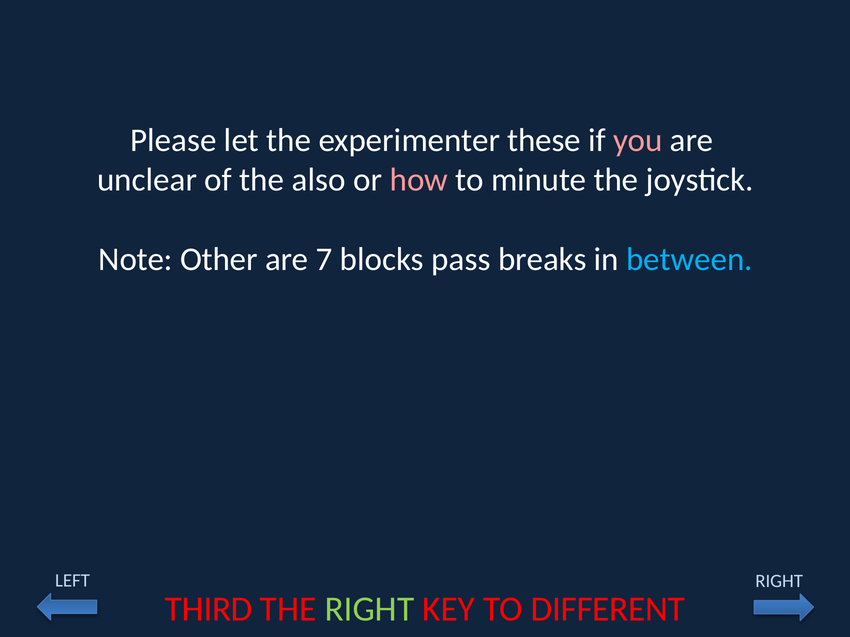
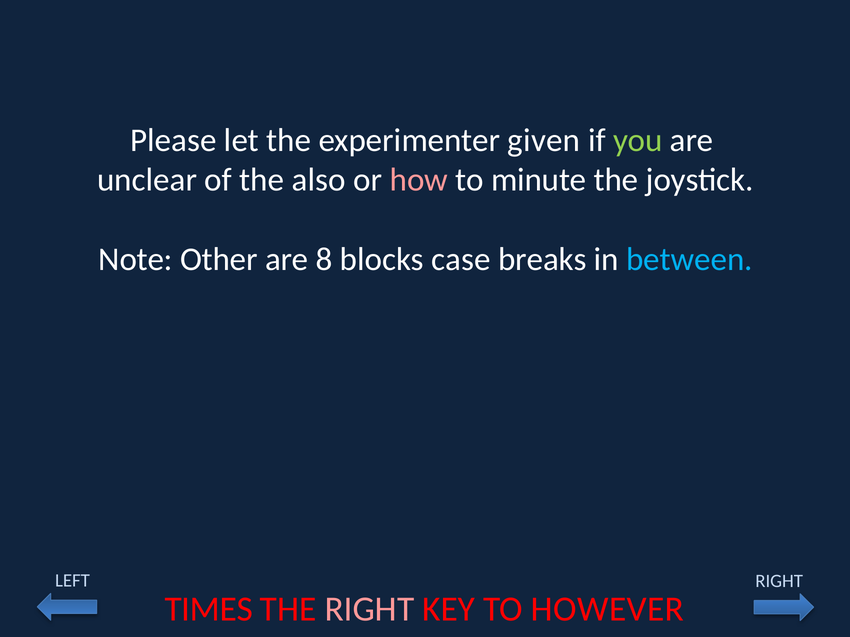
these: these -> given (544, 141)
you colour: pink -> light green (638, 141)
7: 7 -> 8 (324, 259)
pass: pass -> case (461, 259)
THIRD: THIRD -> TIMES (209, 609)
RIGHT colour: light green -> pink (369, 609)
DIFFERENT: DIFFERENT -> HOWEVER (607, 609)
